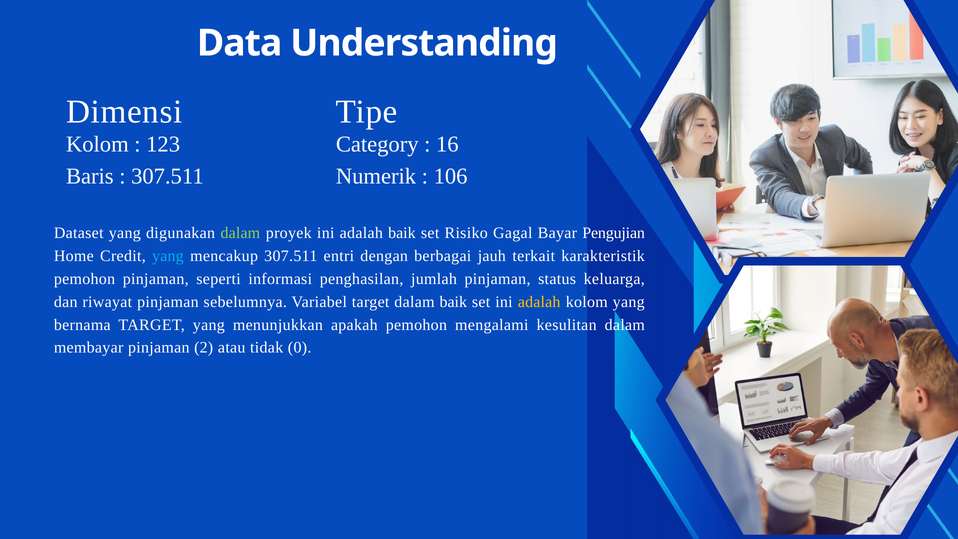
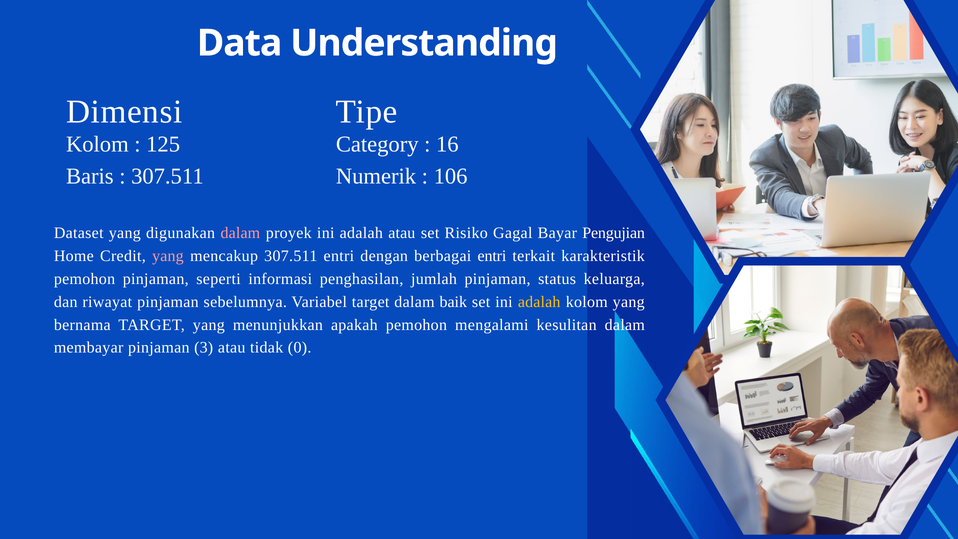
123: 123 -> 125 (163, 144)
dalam colour: light green -> pink (240, 233)
adalah baik: baik -> atau (402, 233)
yang colour: light blue -> pink (168, 256)
berbagai jauh: jauh -> entri (492, 256)
2: 2 -> 3 (204, 348)
